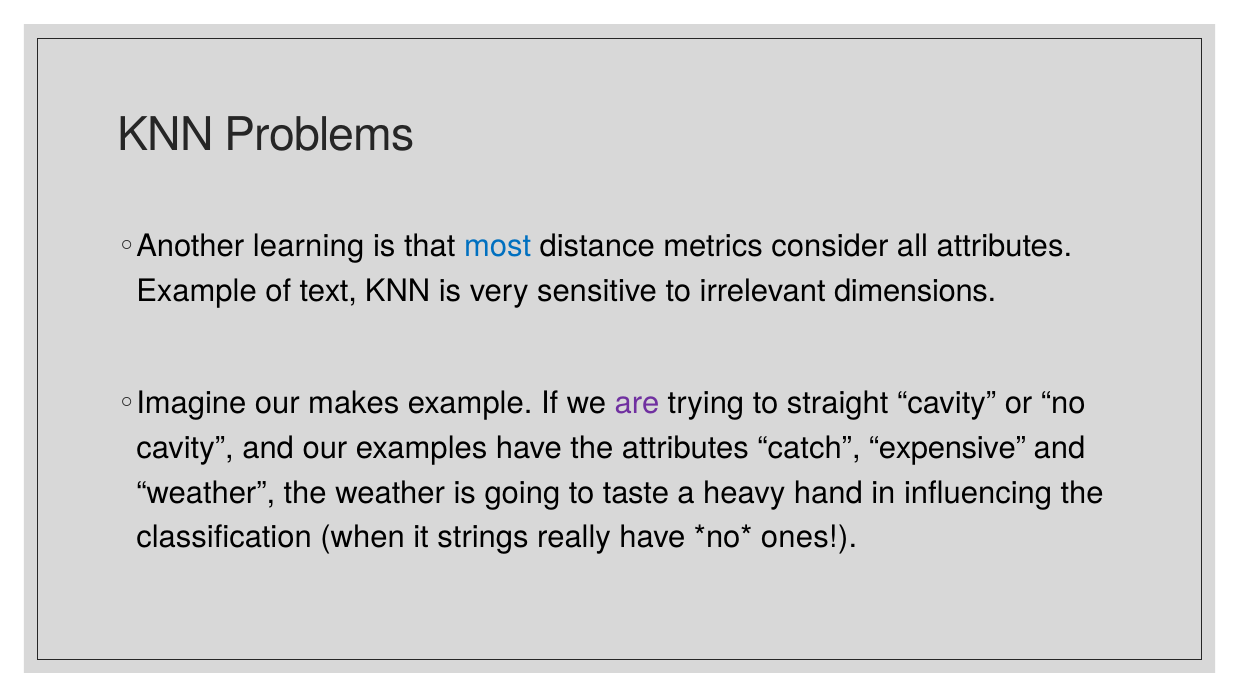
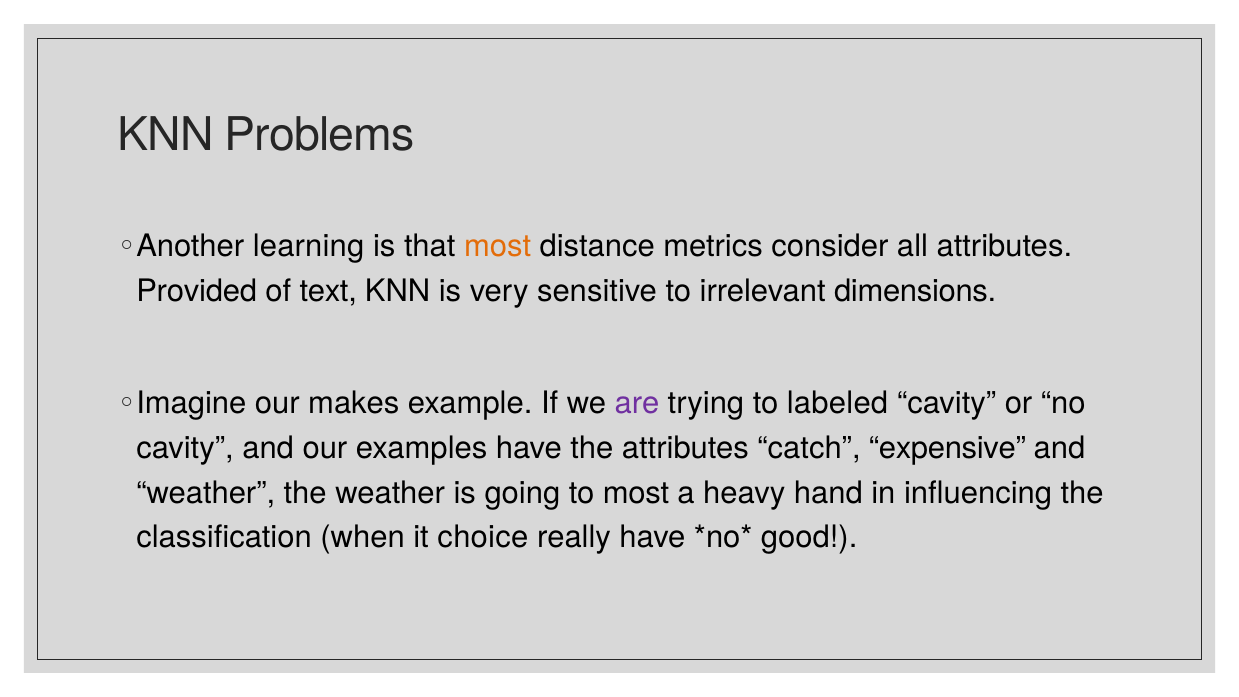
most colour: blue -> orange (498, 247)
Example: Example -> Provided (197, 291)
straight: straight -> labeled (838, 404)
to taste: taste -> most (636, 493)
strings: strings -> choice (483, 537)
ones: ones -> good (809, 537)
